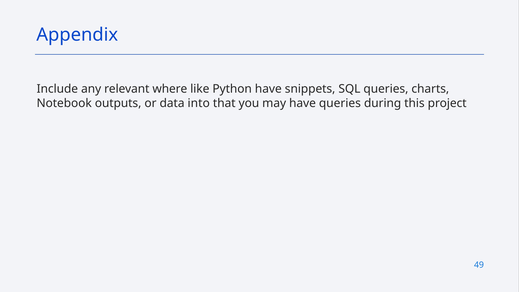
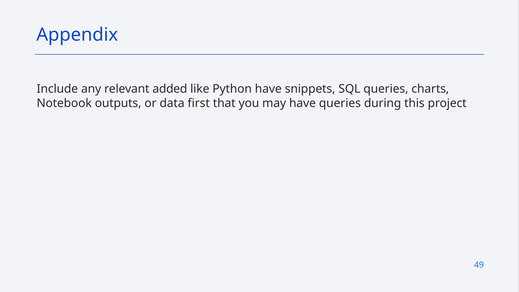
where: where -> added (170, 89)
into: into -> first (199, 103)
